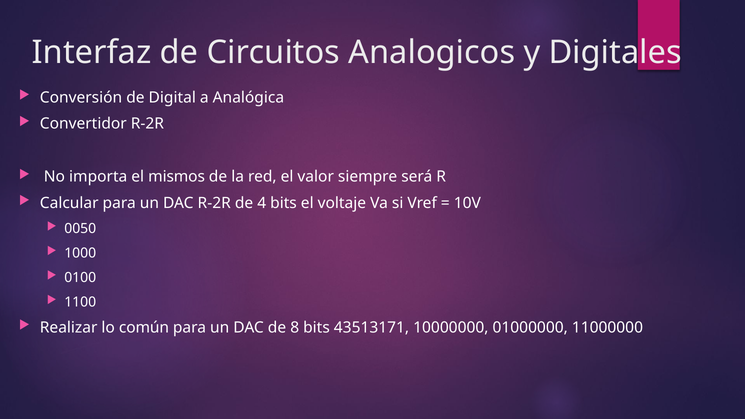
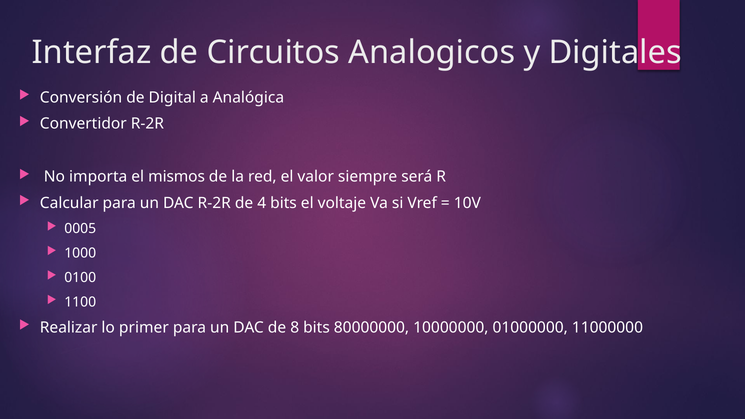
0050: 0050 -> 0005 (80, 229)
común: común -> primer (144, 328)
43513171: 43513171 -> 80000000 (371, 328)
